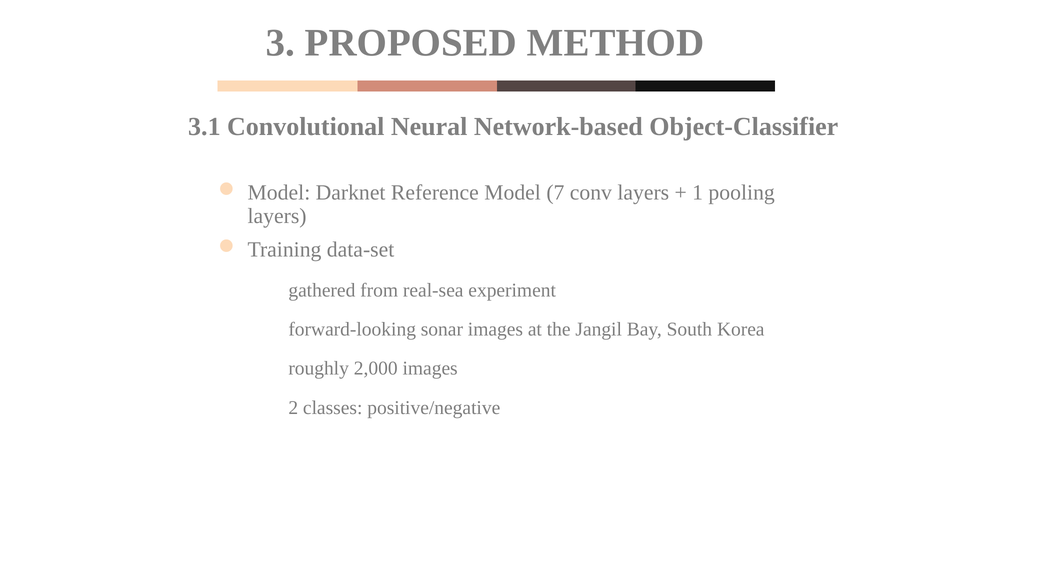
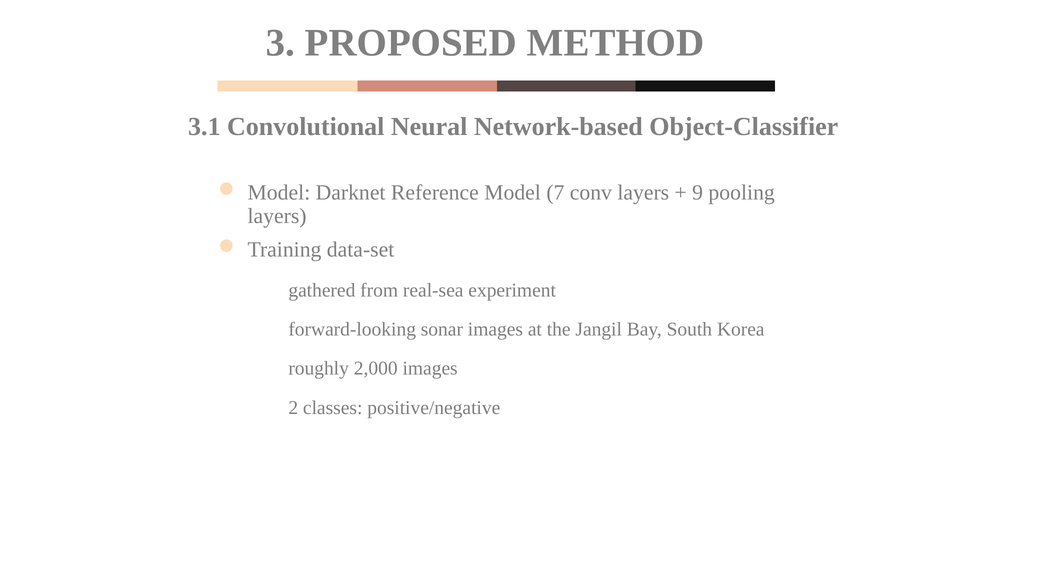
1: 1 -> 9 (698, 193)
